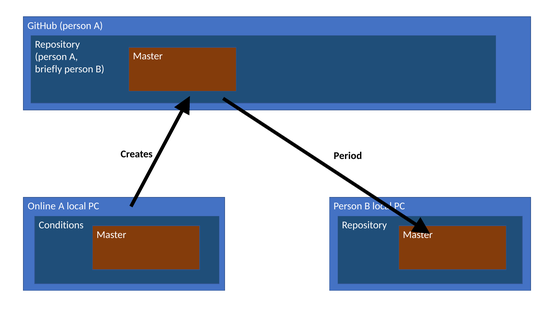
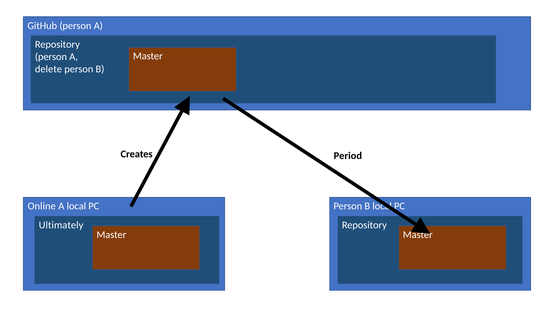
briefly: briefly -> delete (48, 69)
Conditions: Conditions -> Ultimately (61, 225)
